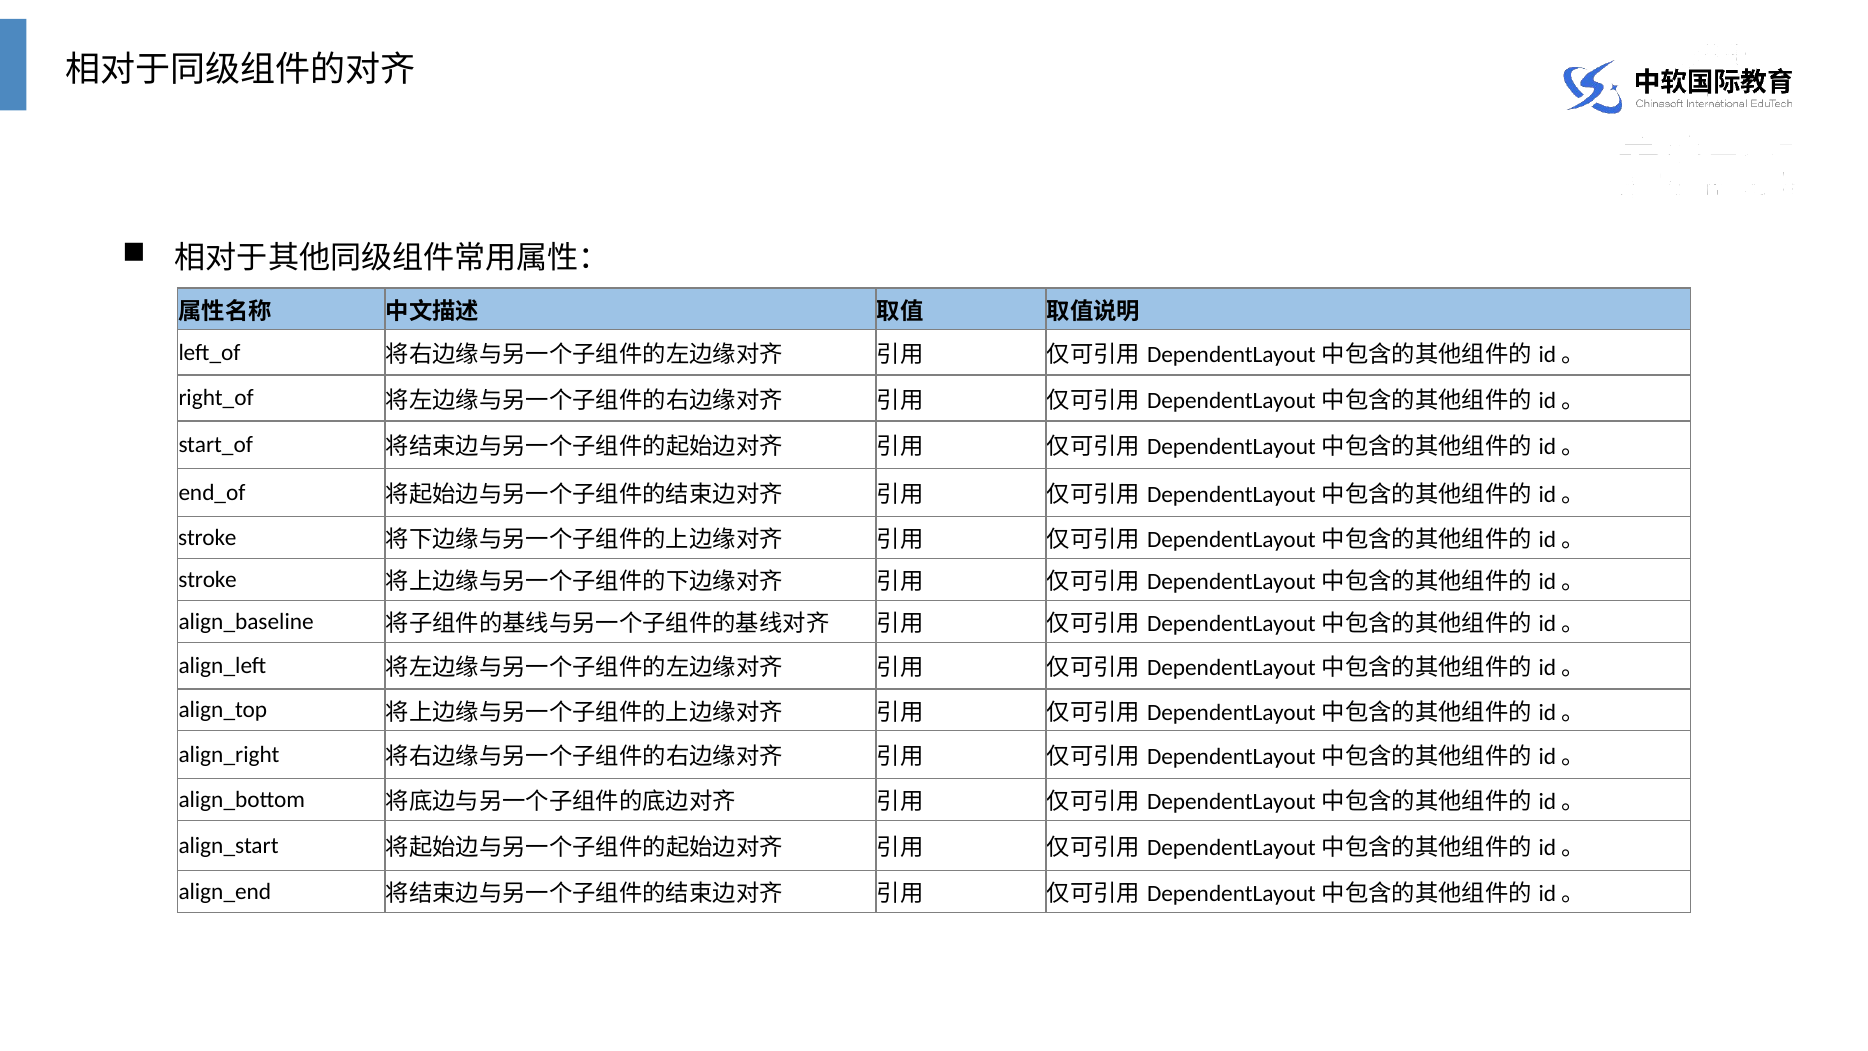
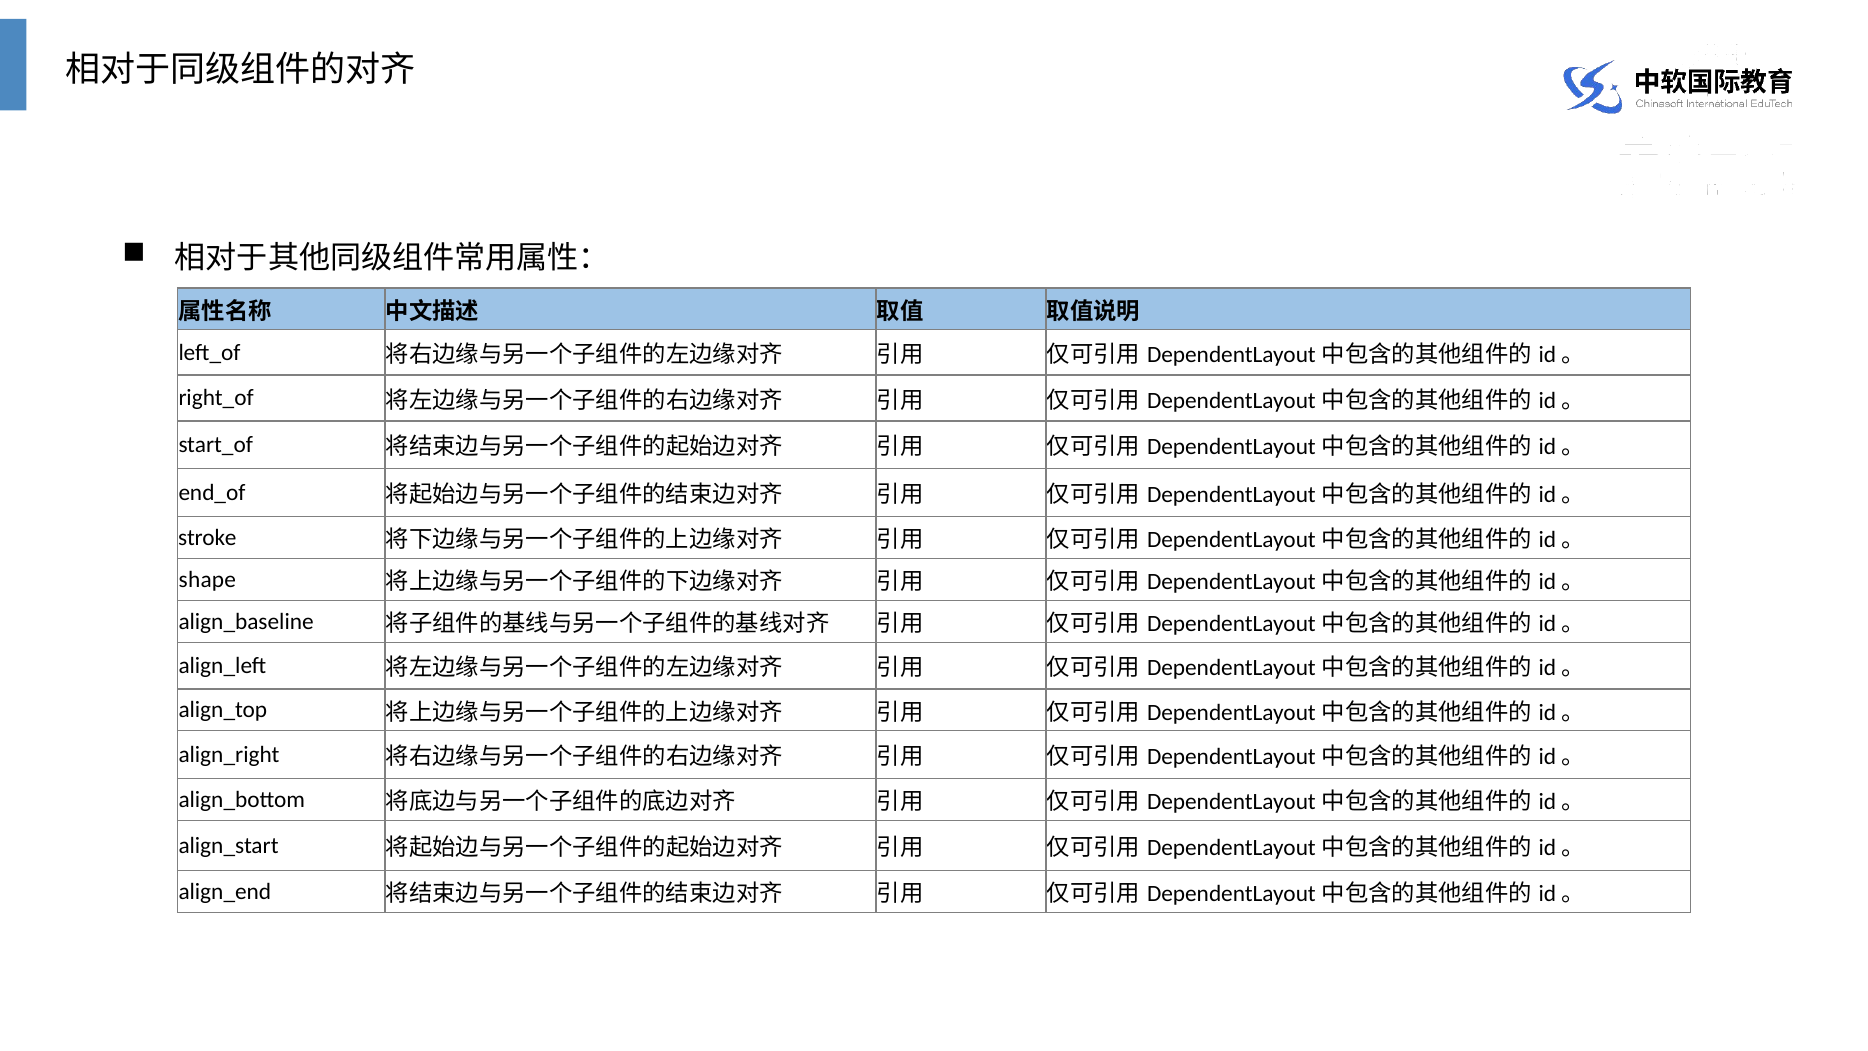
stroke: stroke -> shape (207, 580)
